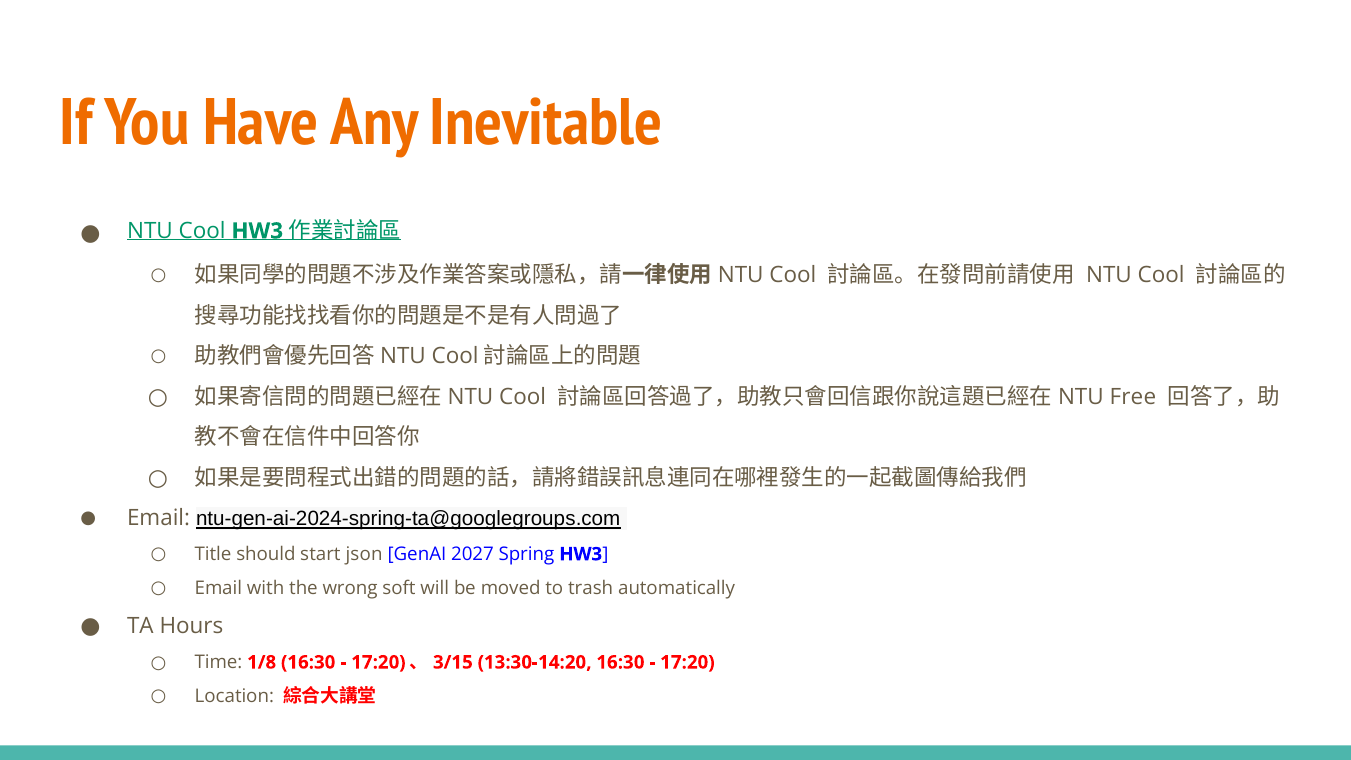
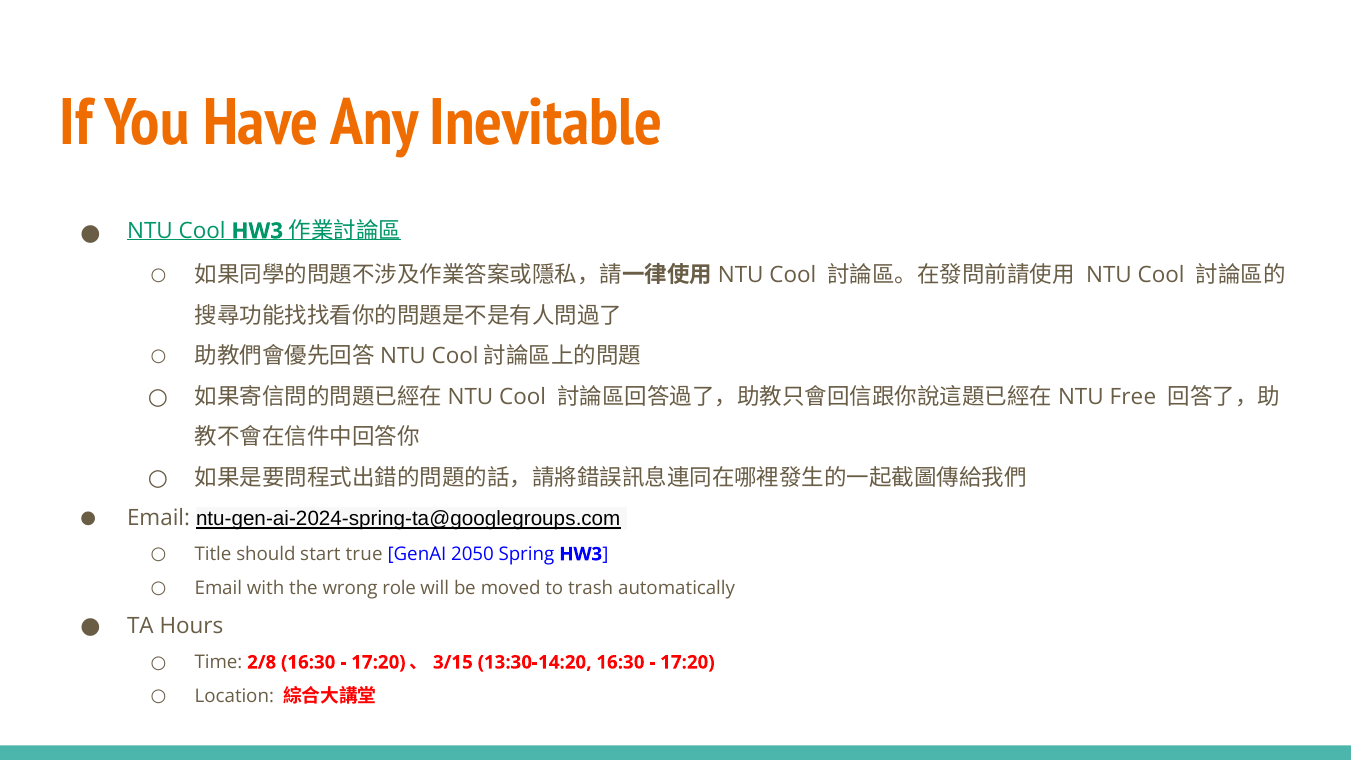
json: json -> true (364, 554)
2027: 2027 -> 2050 (473, 554)
soft: soft -> role (399, 588)
1/8: 1/8 -> 2/8 (262, 662)
